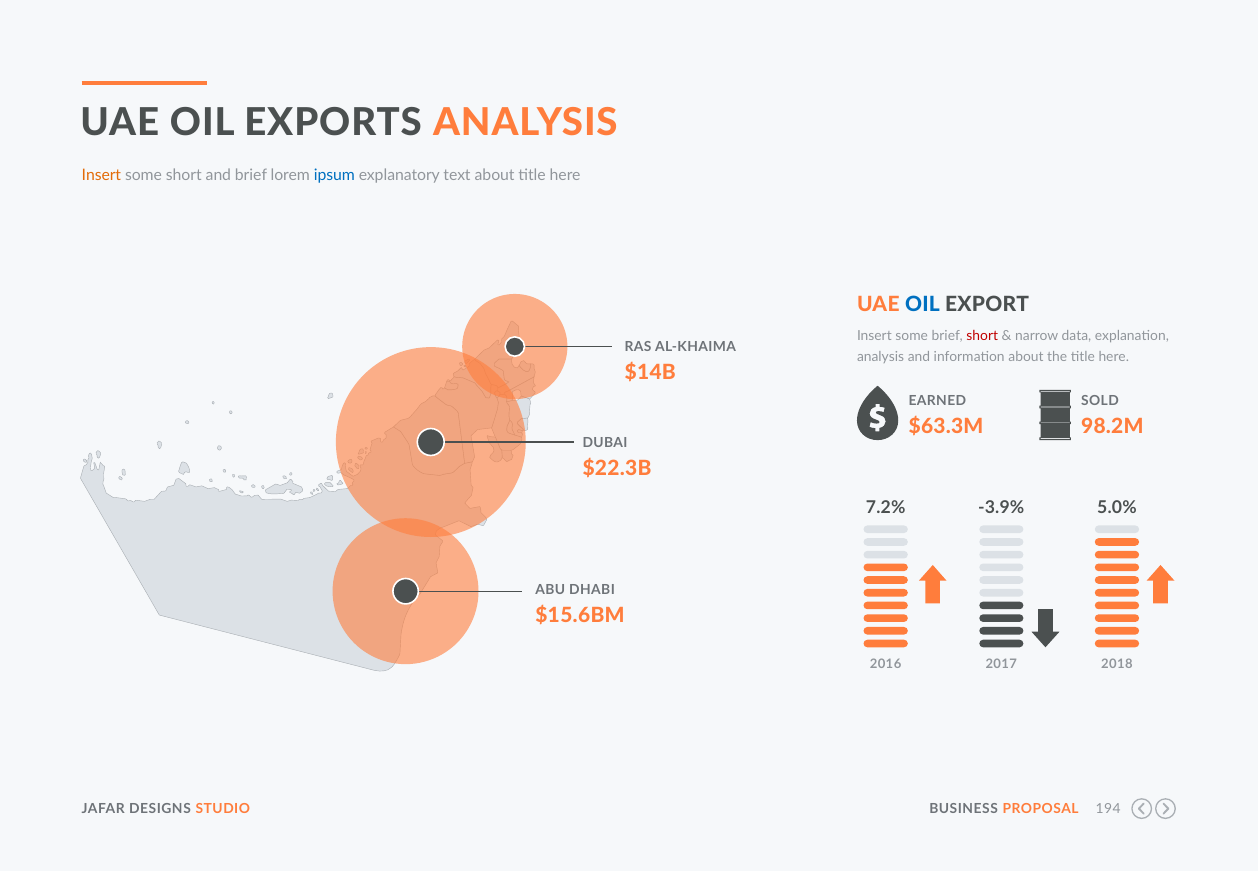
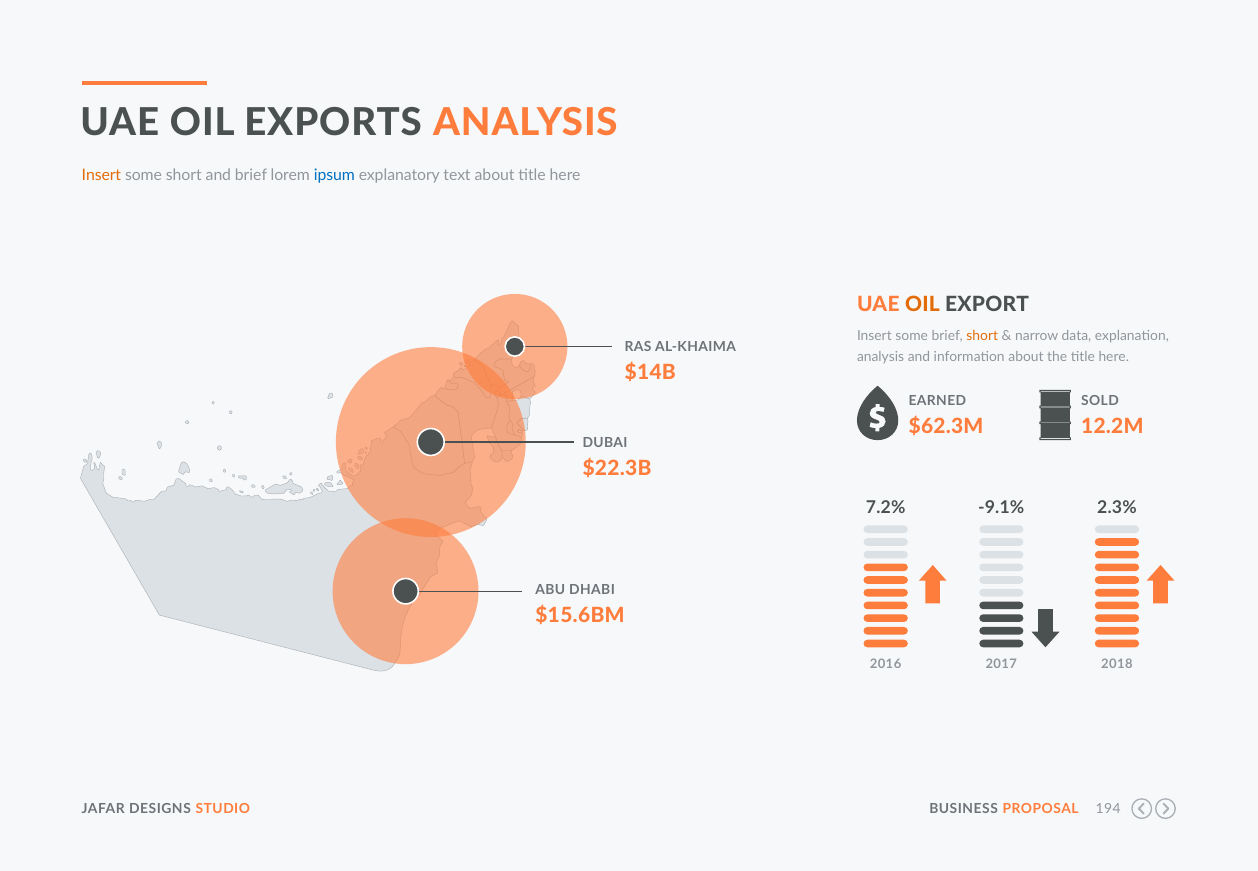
OIL colour: blue -> orange (922, 304)
short colour: red -> orange (982, 336)
$63.3M: $63.3M -> $62.3M (946, 426)
98.2M: 98.2M -> 12.2M (1112, 426)
-3.9%: -3.9% -> -9.1% (1001, 507)
5.0%: 5.0% -> 2.3% (1117, 507)
